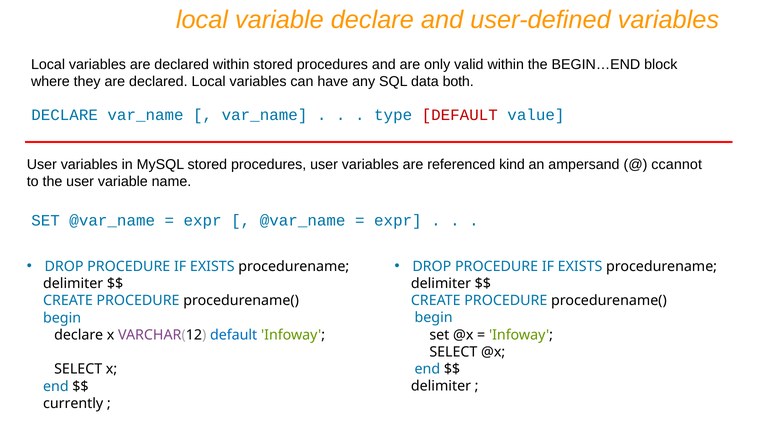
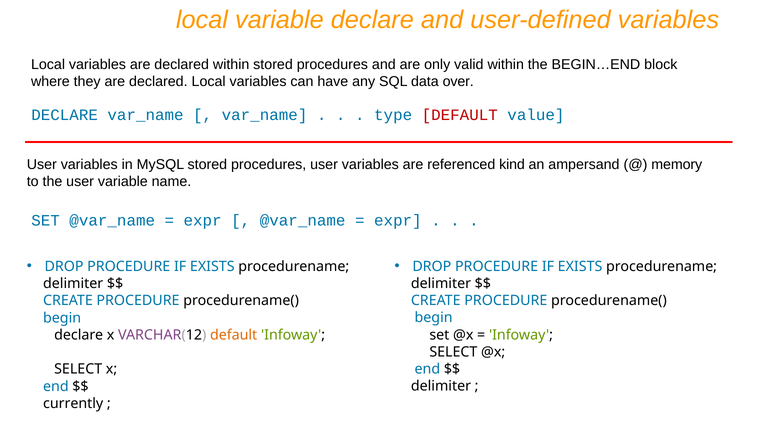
both: both -> over (458, 82)
ccannot: ccannot -> memory (677, 164)
default colour: blue -> orange (234, 335)
